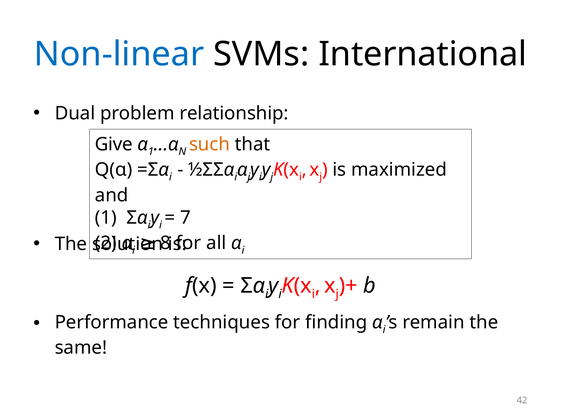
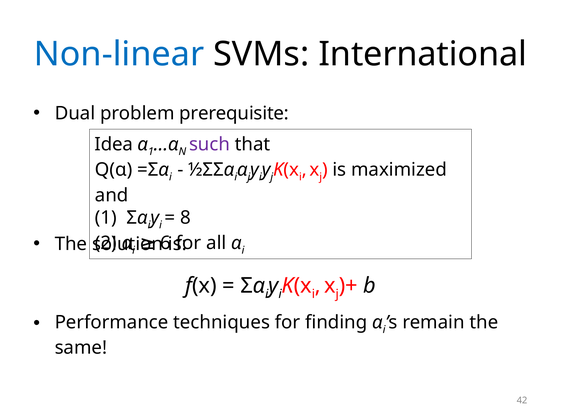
relationship: relationship -> prerequisite (234, 114)
Give: Give -> Idea (114, 145)
such colour: orange -> purple (210, 145)
7: 7 -> 8 (186, 218)
8: 8 -> 6 (166, 244)
